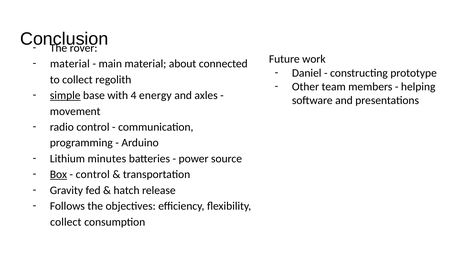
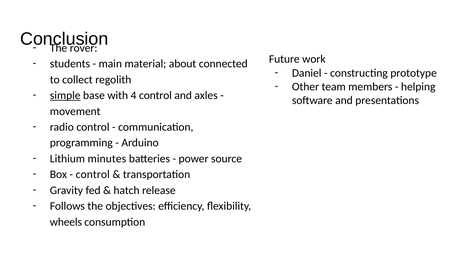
material: material -> students (70, 64)
4 energy: energy -> control (155, 95)
Box underline: present -> none (58, 175)
collect: collect -> wheels (66, 222)
